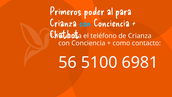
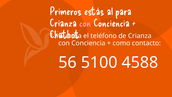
poder: poder -> estás (94, 12)
con colour: light blue -> pink (85, 23)
6981: 6981 -> 4588 (140, 62)
